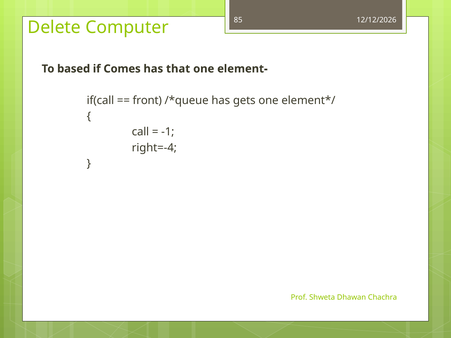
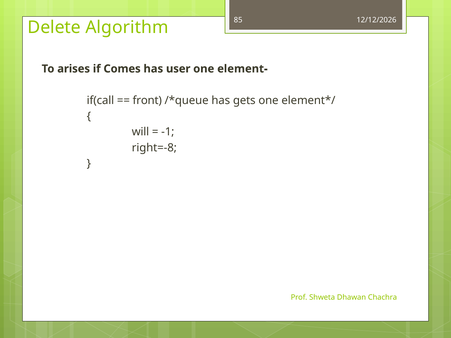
Computer: Computer -> Algorithm (127, 27)
based: based -> arises (74, 69)
that: that -> user (178, 69)
call: call -> will (140, 132)
right=-4: right=-4 -> right=-8 (154, 148)
